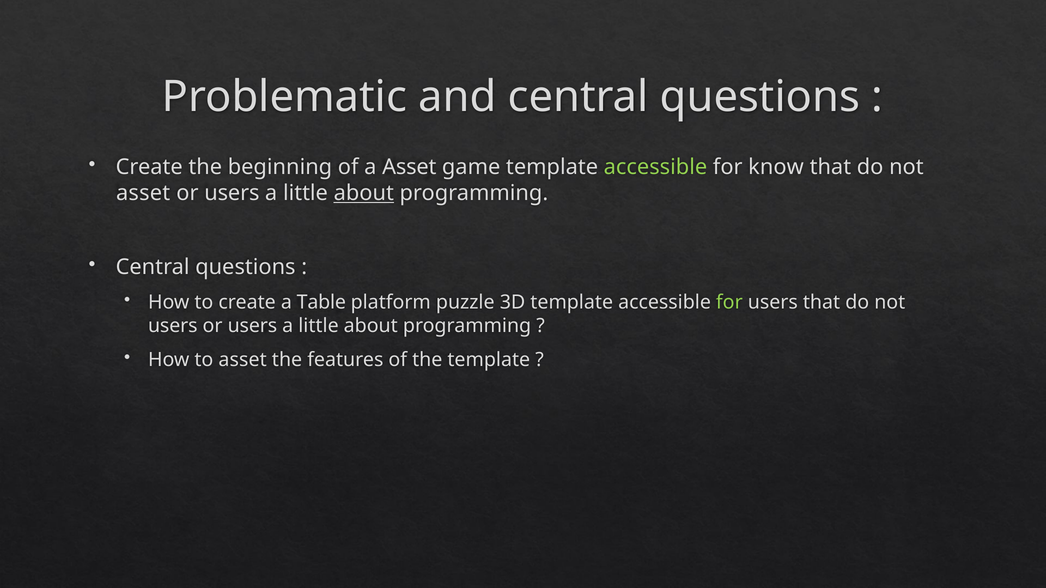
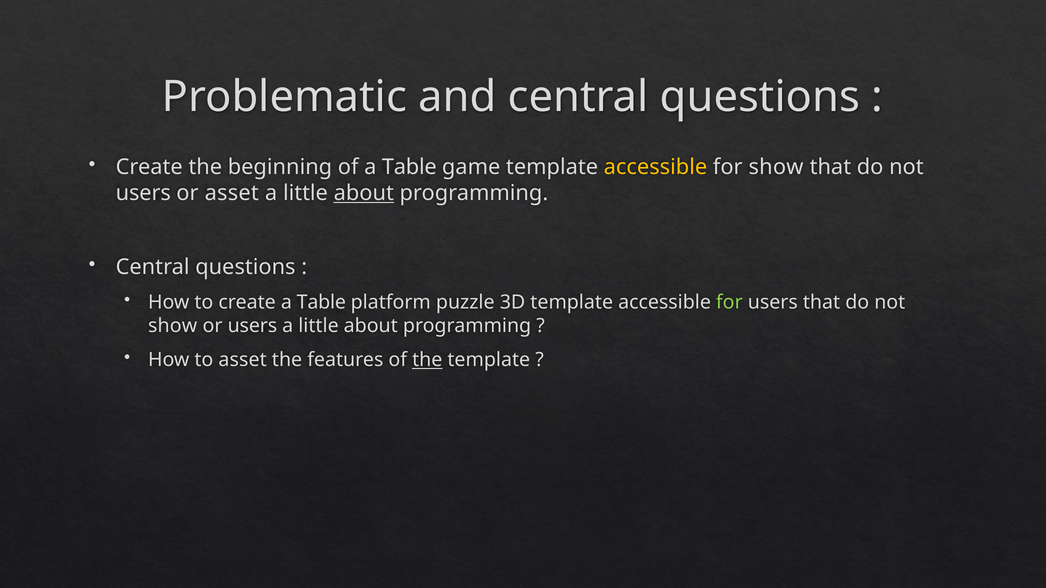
of a Asset: Asset -> Table (409, 167)
accessible colour: light green -> yellow (655, 167)
for know: know -> show (776, 167)
asset: asset -> users (143, 193)
users: users -> asset (232, 193)
users: users -> show (173, 326)
the underline: none -> present (427, 360)
